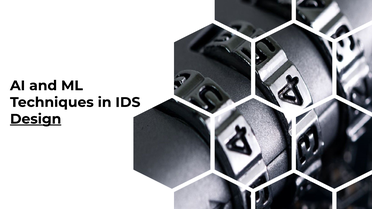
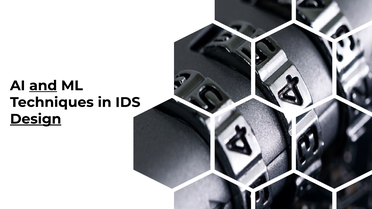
and underline: none -> present (43, 86)
